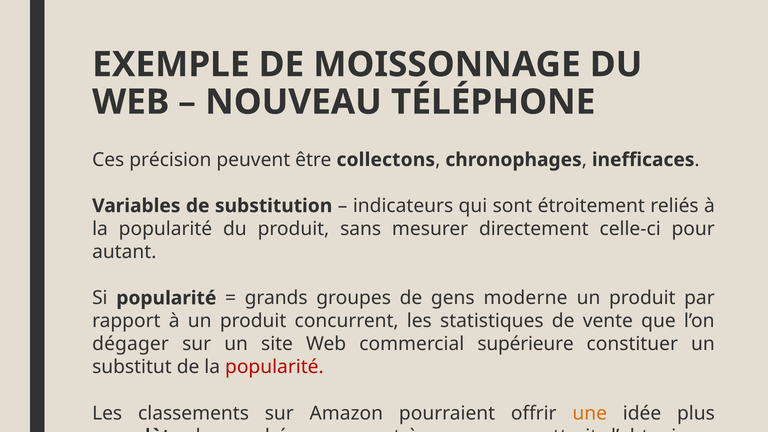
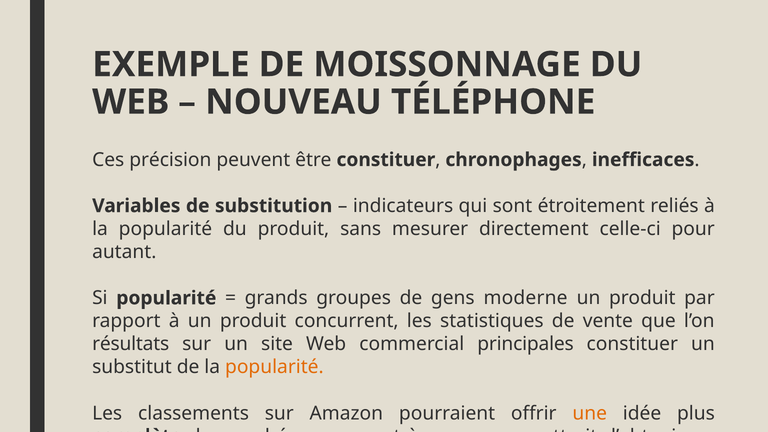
être collectons: collectons -> constituer (386, 160)
dégager: dégager -> résultats (131, 344)
supérieure: supérieure -> principales (526, 344)
popularité colour: red -> orange (274, 367)
